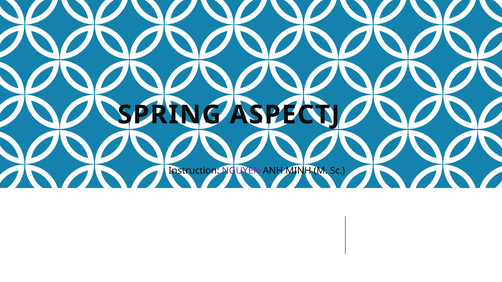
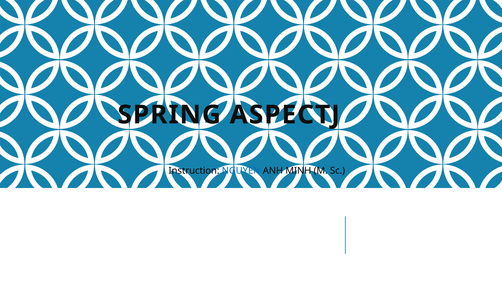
NGUYEN colour: purple -> blue (241, 171)
